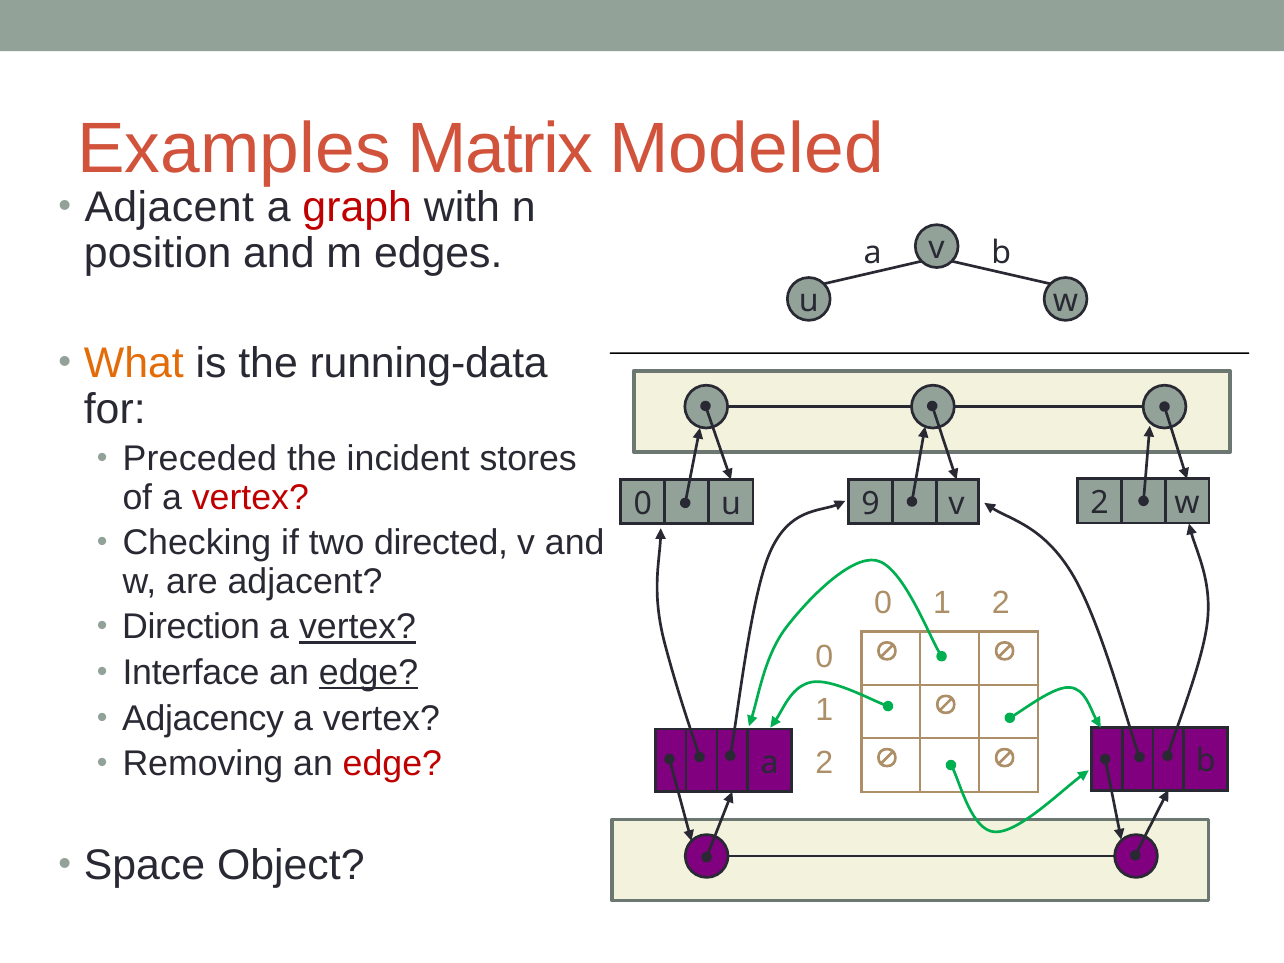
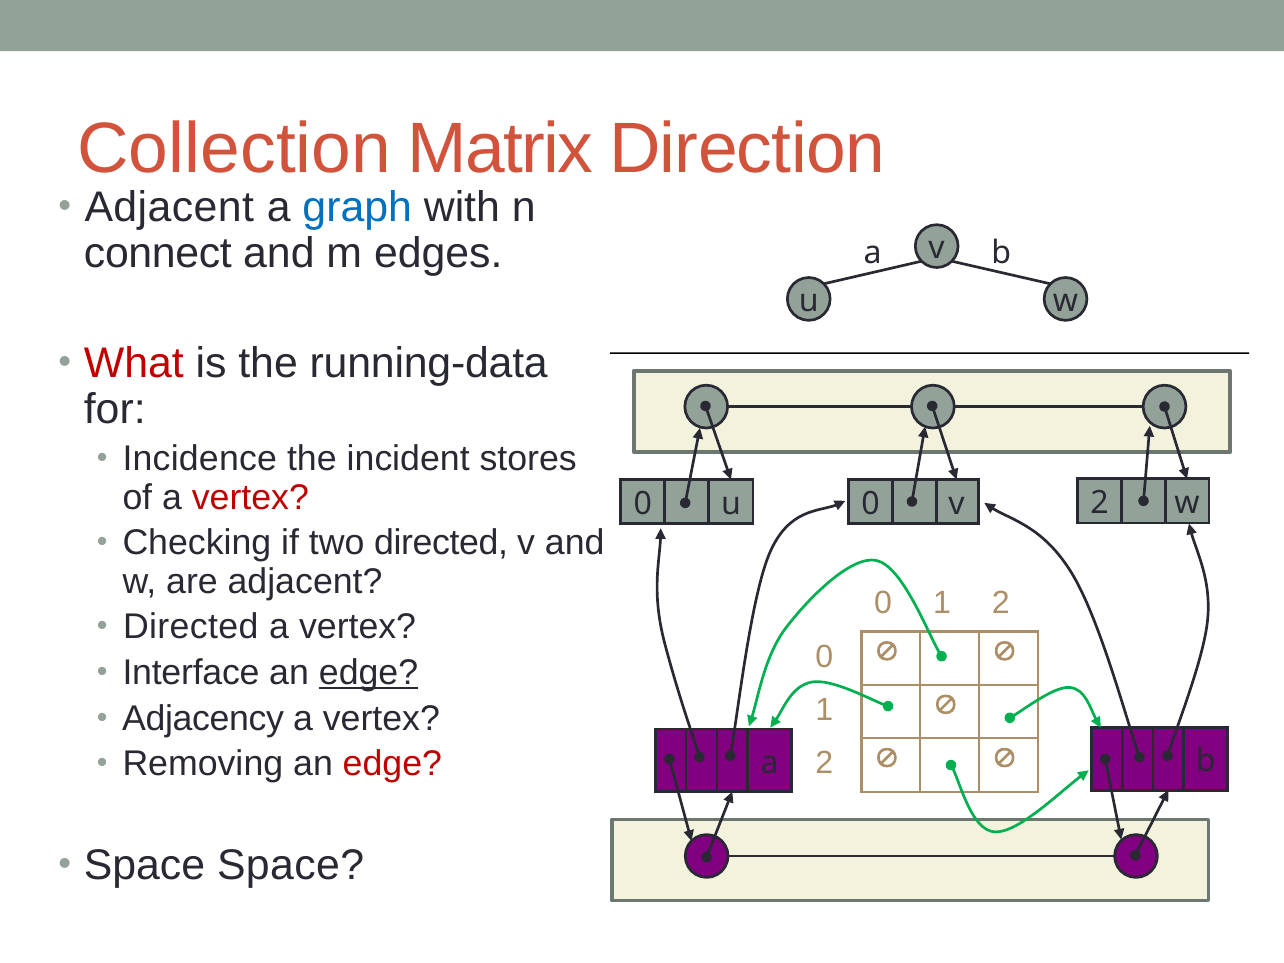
Examples: Examples -> Collection (234, 149)
Modeled: Modeled -> Direction (747, 149)
graph colour: red -> blue (357, 207)
position: position -> connect (158, 254)
What colour: orange -> red (134, 363)
Preceded: Preceded -> Incidence (200, 459)
0 9: 9 -> 0 (871, 504)
Direction: Direction -> Directed (191, 627)
vertex underline: present -> none (358, 627)
Space Object: Object -> Space (291, 865)
